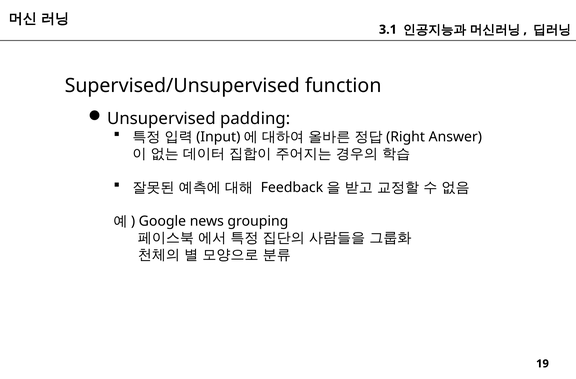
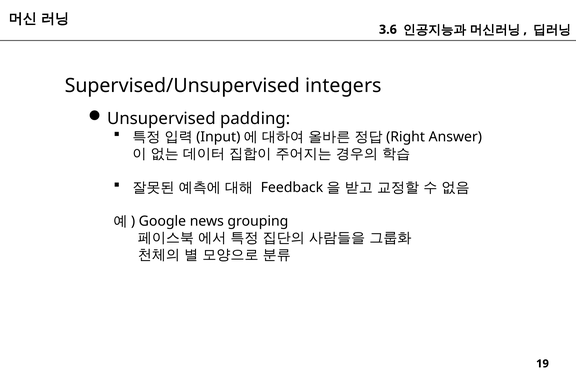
3.1: 3.1 -> 3.6 (388, 30)
function: function -> integers (343, 86)
